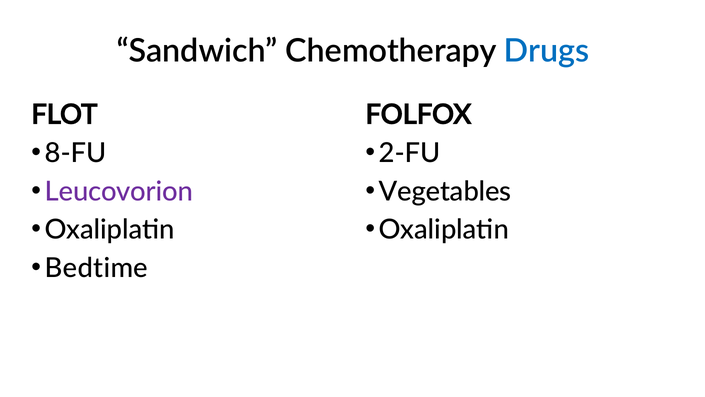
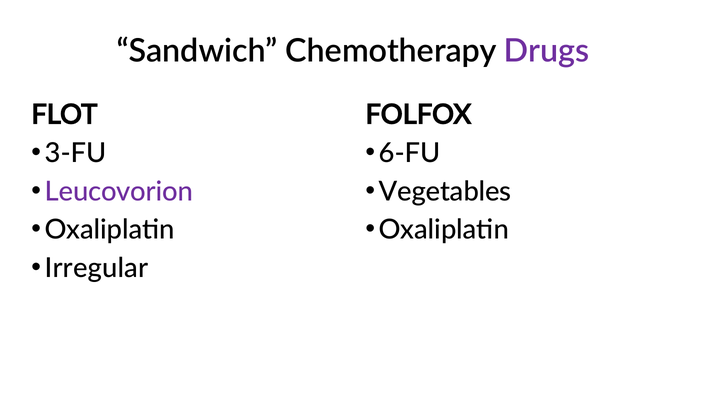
Drugs colour: blue -> purple (547, 51)
8-FU: 8-FU -> 3-FU (76, 153)
2-FU: 2-FU -> 6-FU (410, 153)
Bedtime: Bedtime -> Irregular (97, 268)
